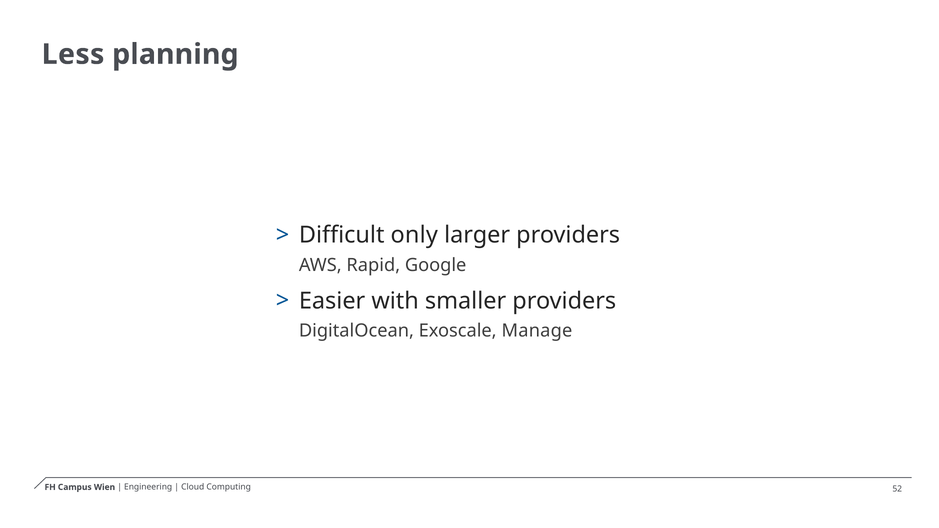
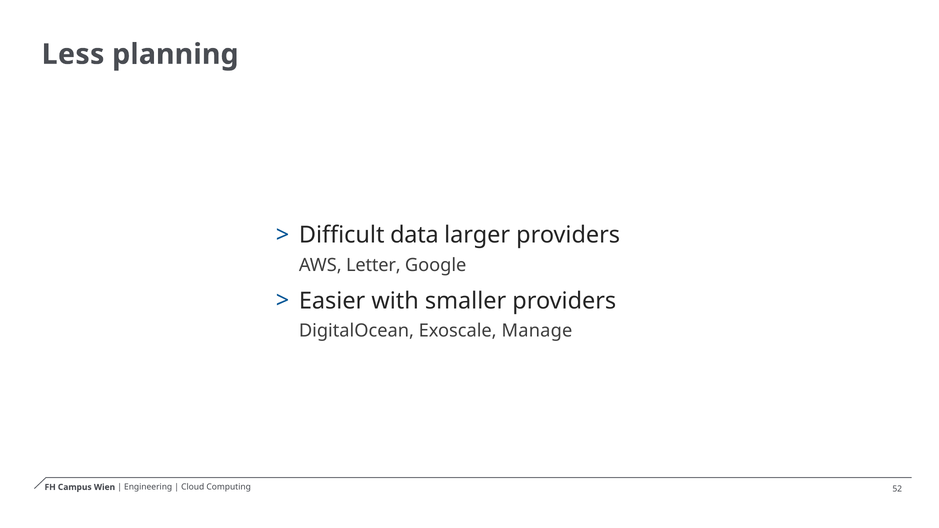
only: only -> data (414, 235)
Rapid: Rapid -> Letter (373, 265)
